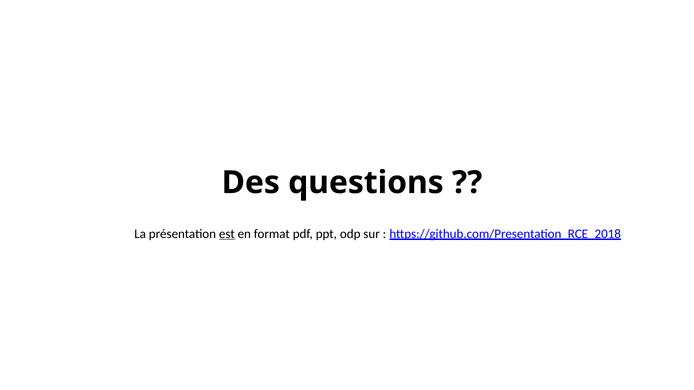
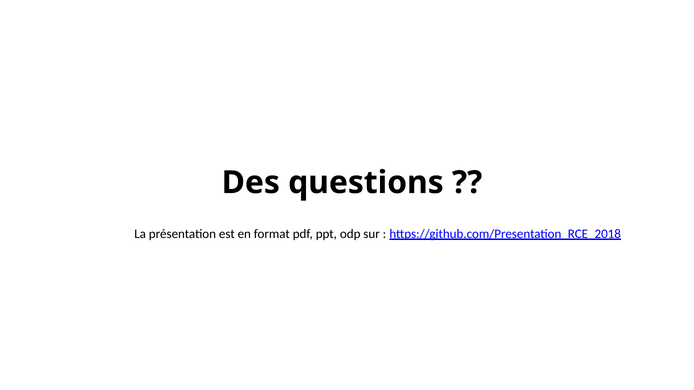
est underline: present -> none (227, 234)
